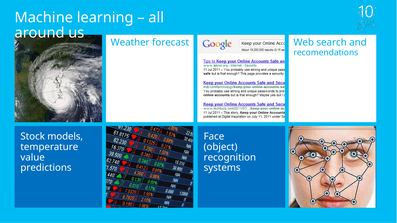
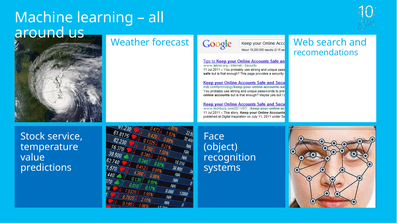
models: models -> service (65, 136)
